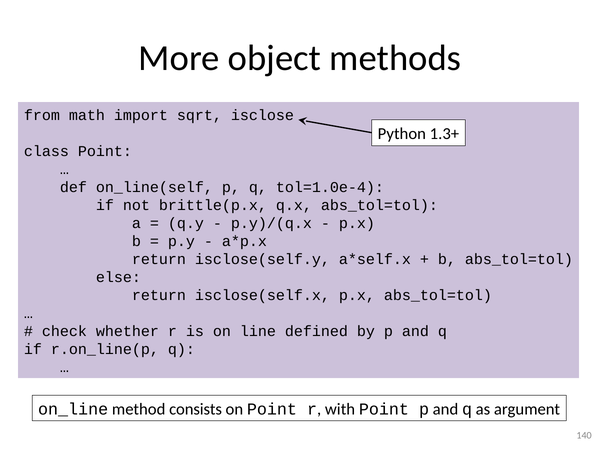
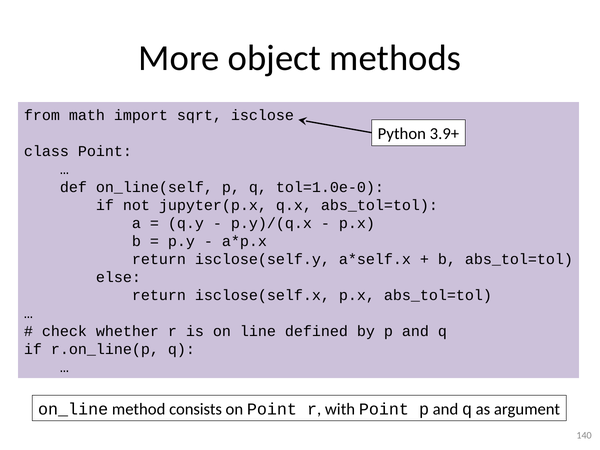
1.3+: 1.3+ -> 3.9+ (444, 134)
tol=1.0e-4: tol=1.0e-4 -> tol=1.0e-0 (330, 187)
brittle(p.x: brittle(p.x -> jupyter(p.x (213, 205)
